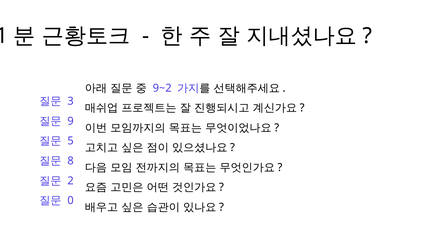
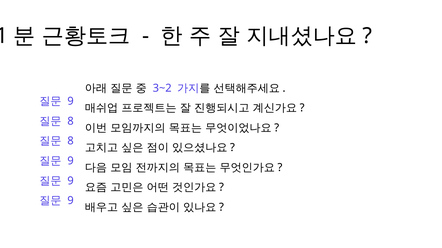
9~2: 9~2 -> 3~2 (162, 88)
3: 3 -> 9 (71, 102)
9: 9 -> 8 (71, 121)
5: 5 -> 8 (71, 141)
8: 8 -> 9 (71, 161)
2: 2 -> 9 (71, 181)
0: 0 -> 9 (71, 201)
